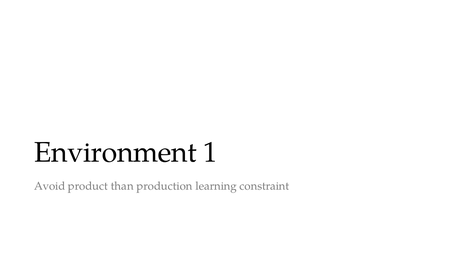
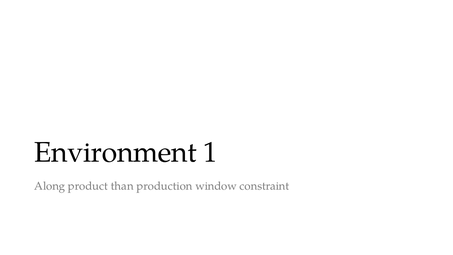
Avoid: Avoid -> Along (50, 186)
learning: learning -> window (216, 186)
